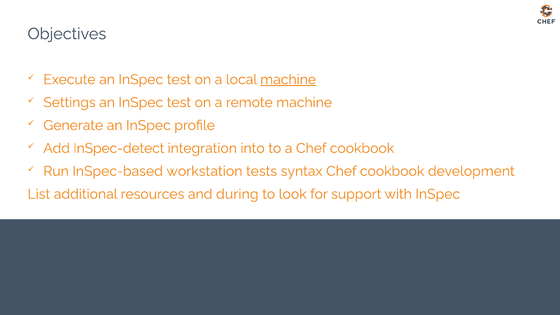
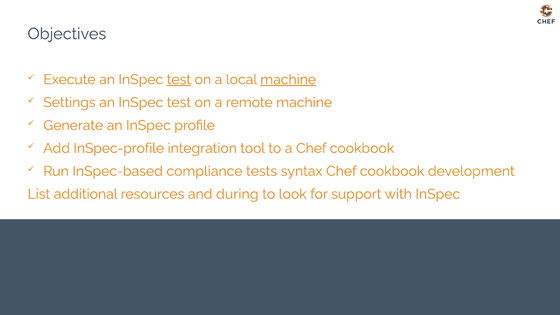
test underline: none -> present (179, 80)
InSpec-detect: InSpec-detect -> InSpec-profile (119, 148)
into: into -> tool (253, 148)
workstation: workstation -> compliance (204, 171)
